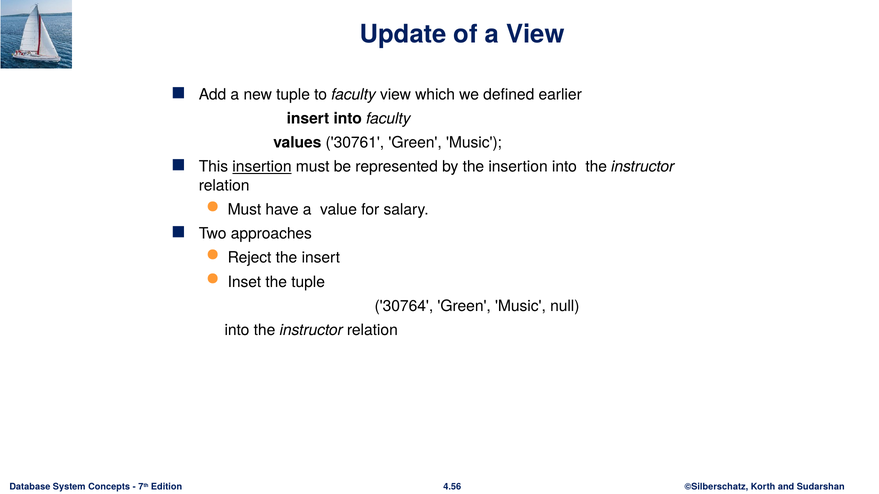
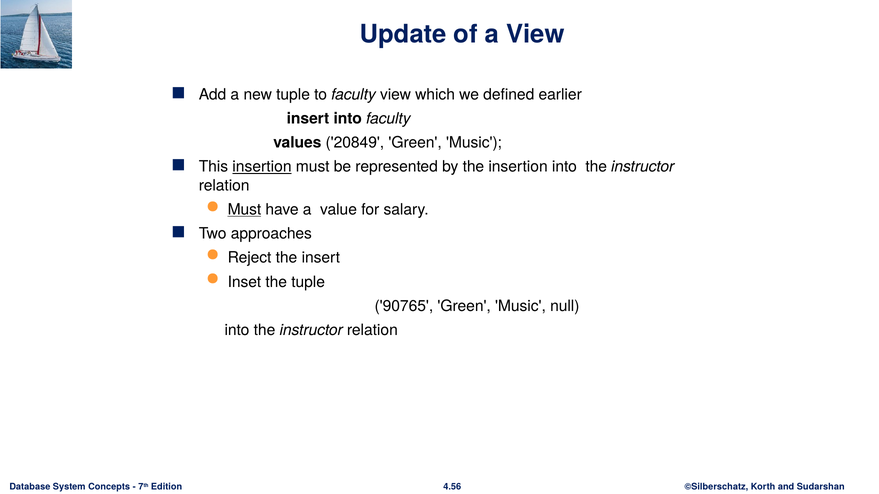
30761: 30761 -> 20849 (355, 143)
Must underline: none -> present (244, 210)
30764: 30764 -> 90765 (404, 306)
